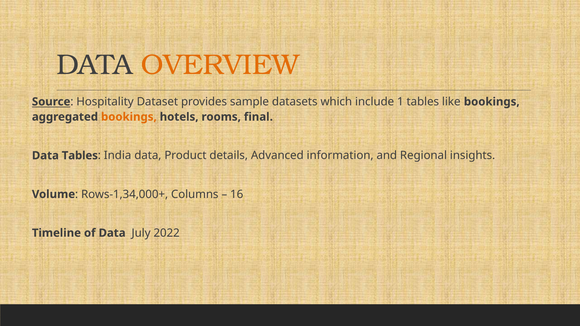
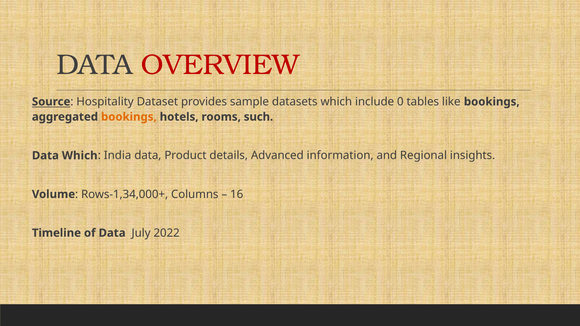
OVERVIEW colour: orange -> red (220, 65)
1: 1 -> 0 (400, 102)
final: final -> such (258, 117)
Data Tables: Tables -> Which (80, 156)
